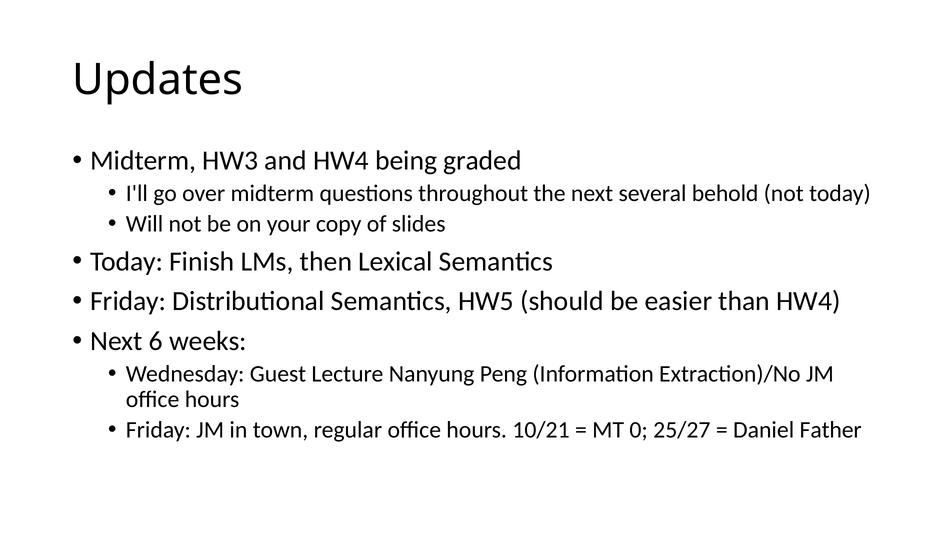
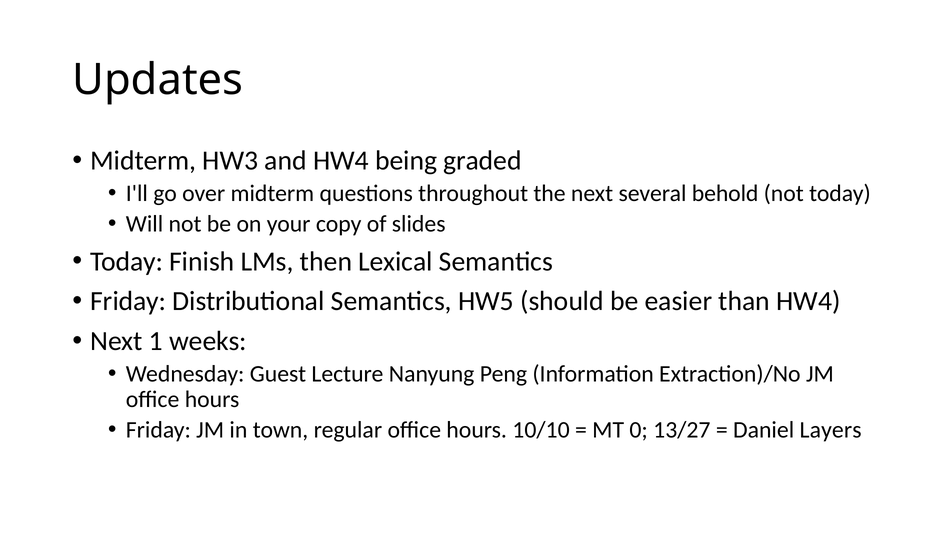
6: 6 -> 1 (156, 341)
10/21: 10/21 -> 10/10 (541, 430)
25/27: 25/27 -> 13/27 (682, 430)
Father: Father -> Layers (831, 430)
